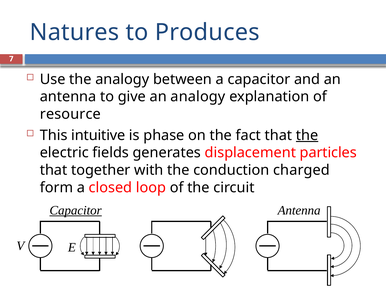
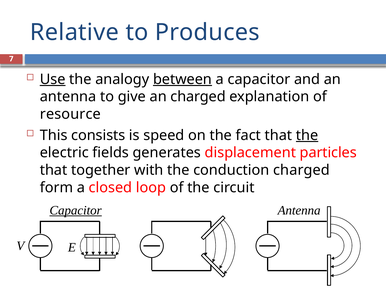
Natures: Natures -> Relative (74, 32)
Use underline: none -> present (53, 79)
between underline: none -> present (182, 79)
an analogy: analogy -> charged (198, 97)
intuitive: intuitive -> consists (98, 135)
phase: phase -> speed (164, 135)
